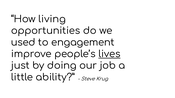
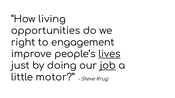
used: used -> right (23, 43)
job underline: none -> present (108, 66)
ability: ability -> motor (55, 78)
